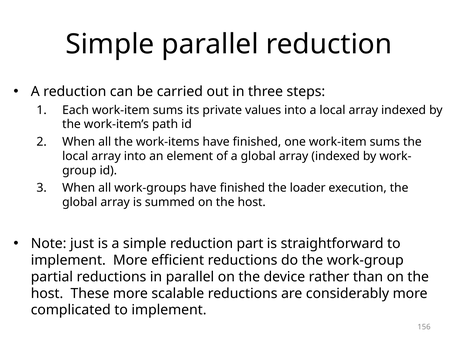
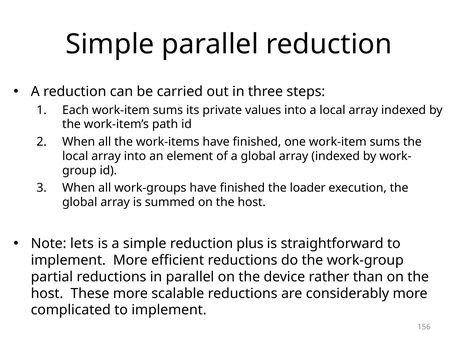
just: just -> lets (82, 244)
part: part -> plus (250, 244)
